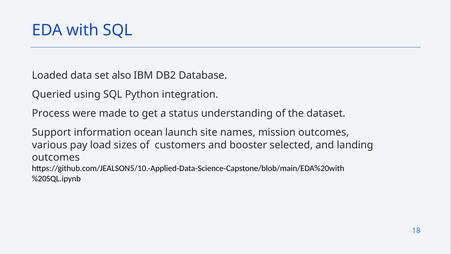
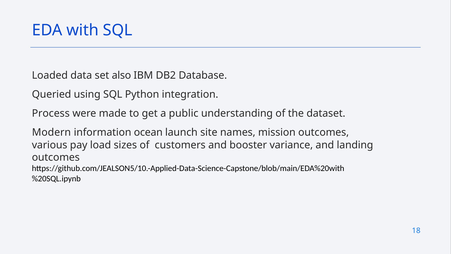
status: status -> public (184, 113)
Support: Support -> Modern (51, 132)
selected: selected -> variance (291, 145)
